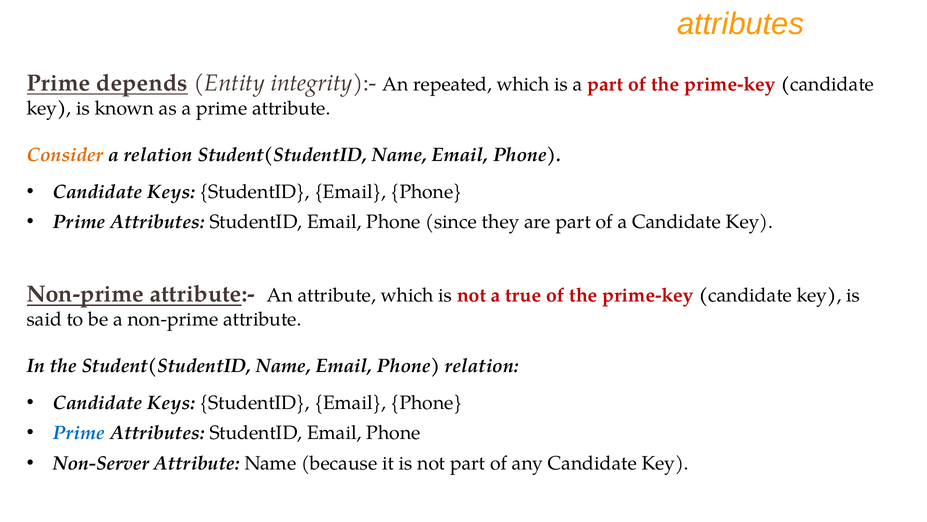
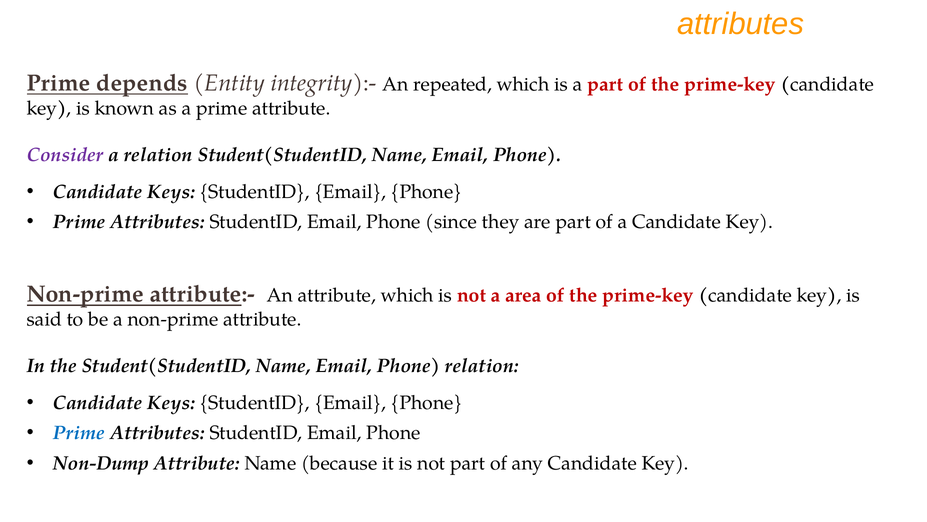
Consider colour: orange -> purple (65, 154)
true: true -> area (523, 295)
Non-Server: Non-Server -> Non-Dump (101, 463)
